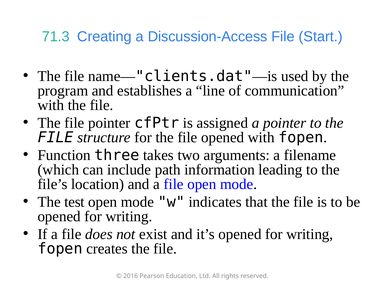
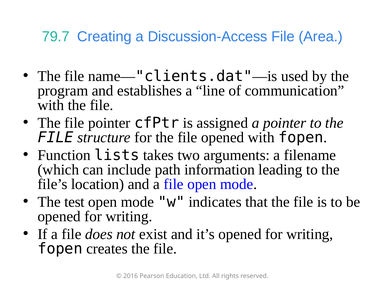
71.3: 71.3 -> 79.7 (56, 37)
Start: Start -> Area (321, 37)
three: three -> lists (117, 155)
